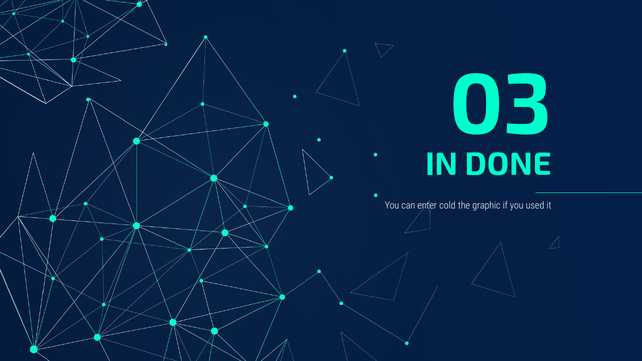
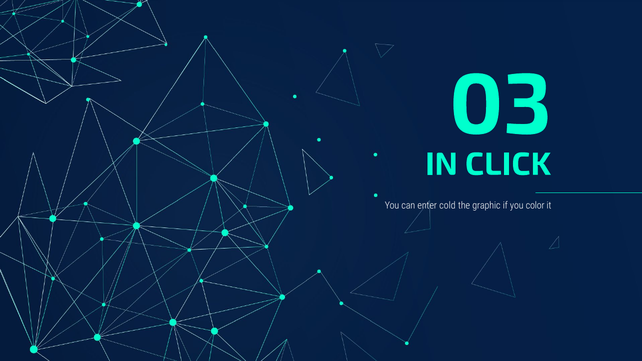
DONE: DONE -> CLICK (508, 164)
used: used -> color (535, 206)
